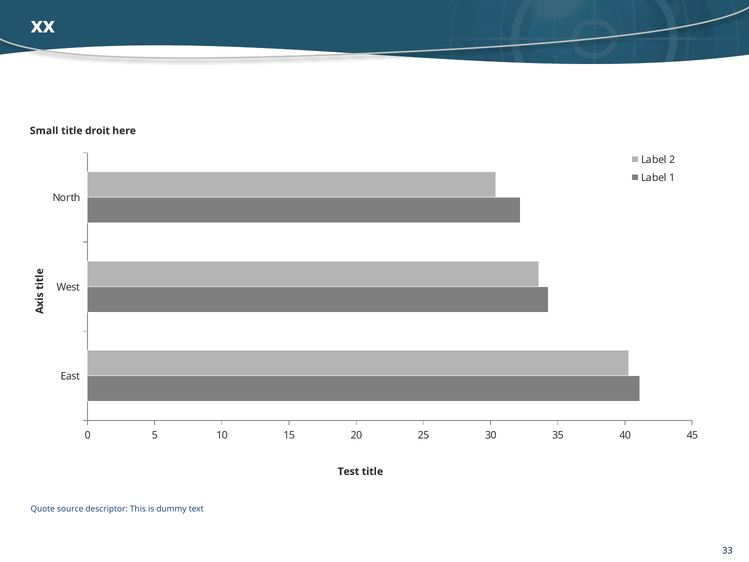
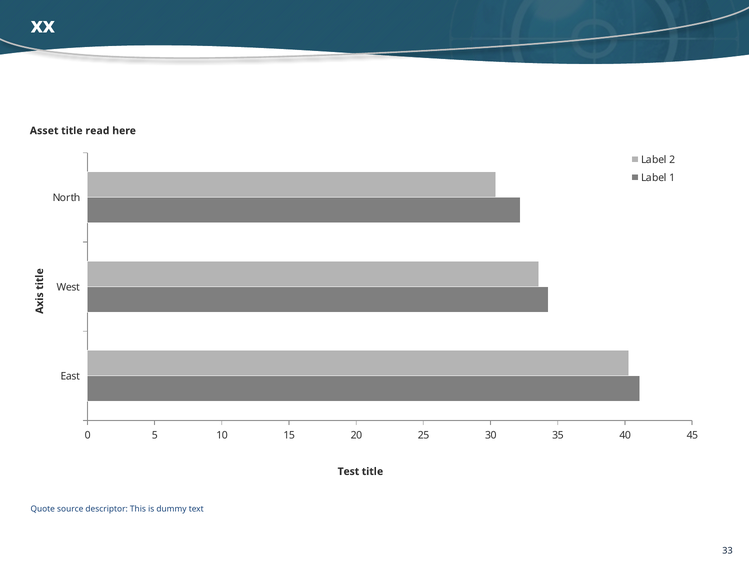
Small: Small -> Asset (44, 131)
droit: droit -> read (97, 131)
